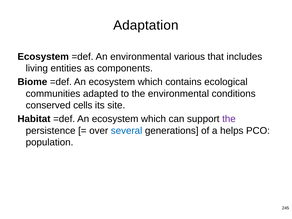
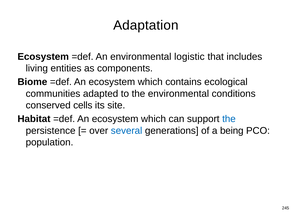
various: various -> logistic (189, 57)
the colour: purple -> blue (229, 119)
helps: helps -> being (232, 131)
